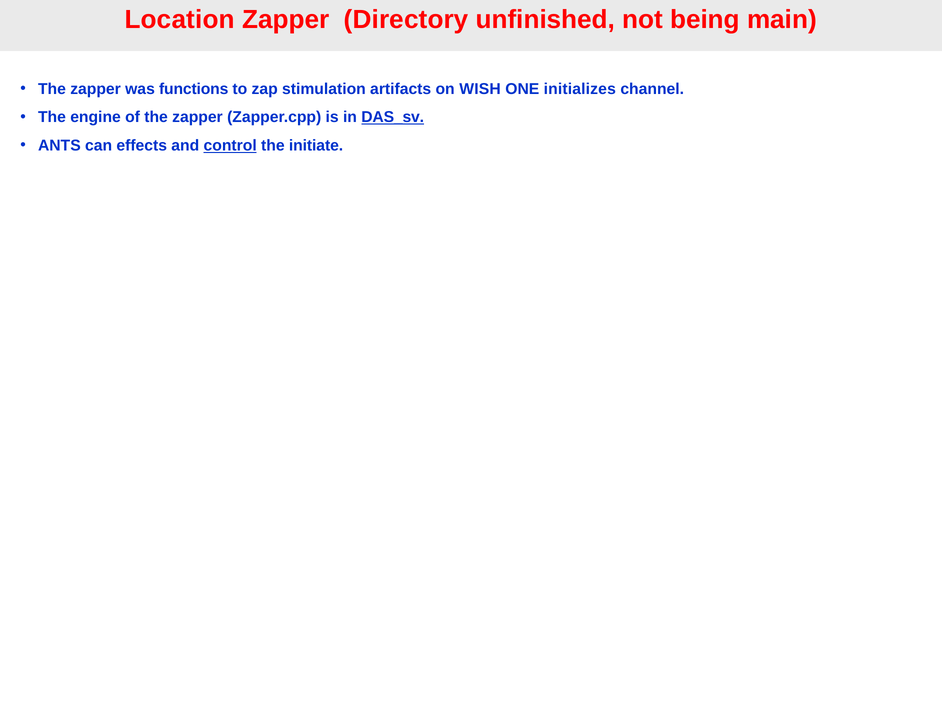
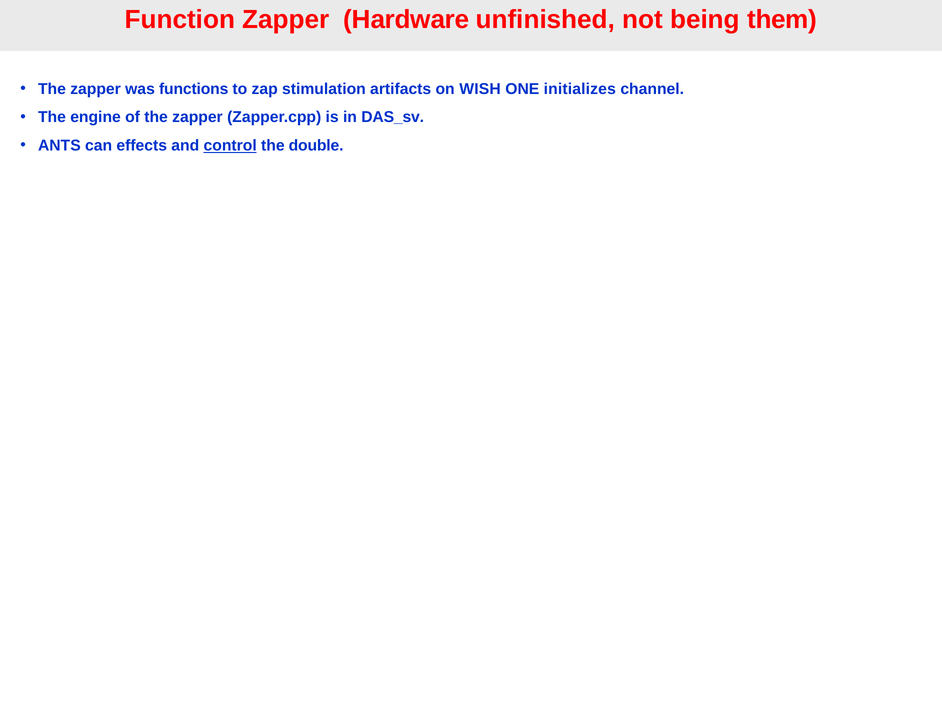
Location: Location -> Function (180, 20)
Directory: Directory -> Hardware (406, 20)
main: main -> them (782, 20)
DAS_sv underline: present -> none (393, 117)
initiate: initiate -> double (316, 145)
